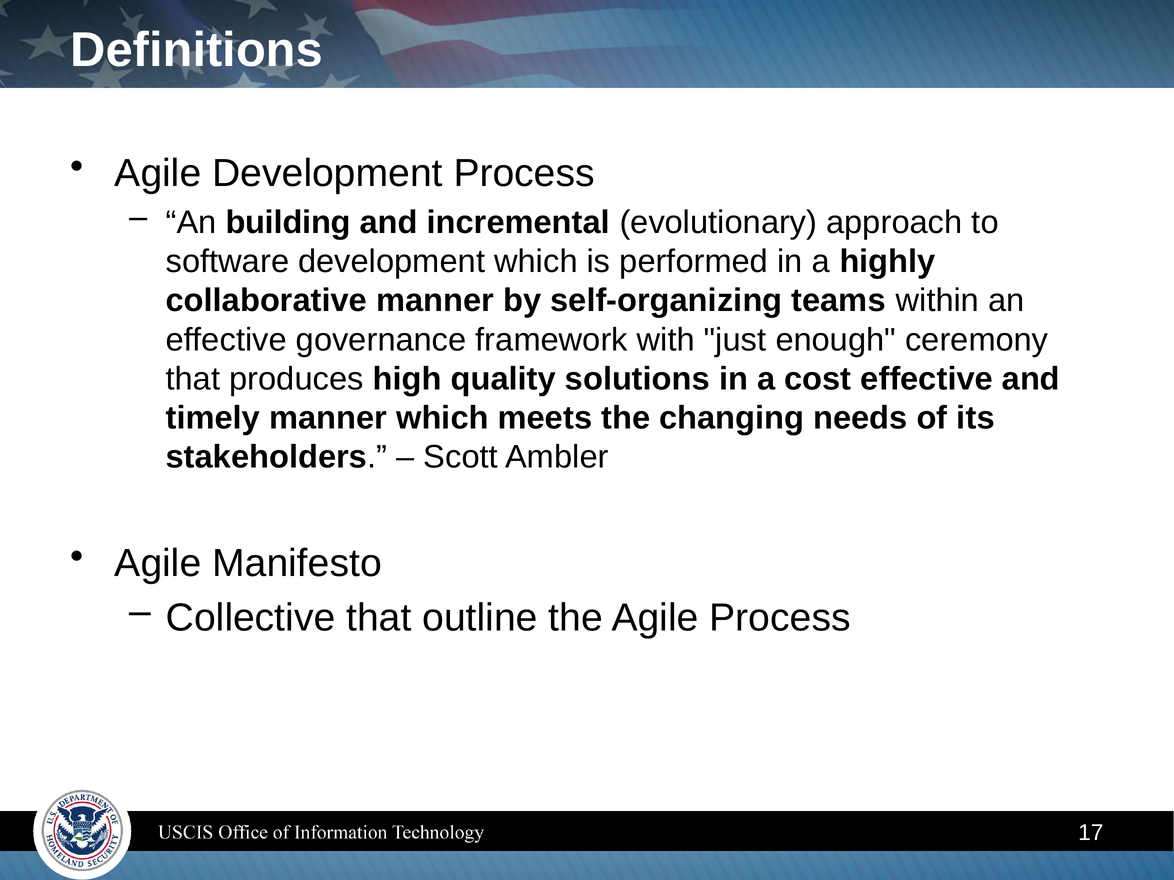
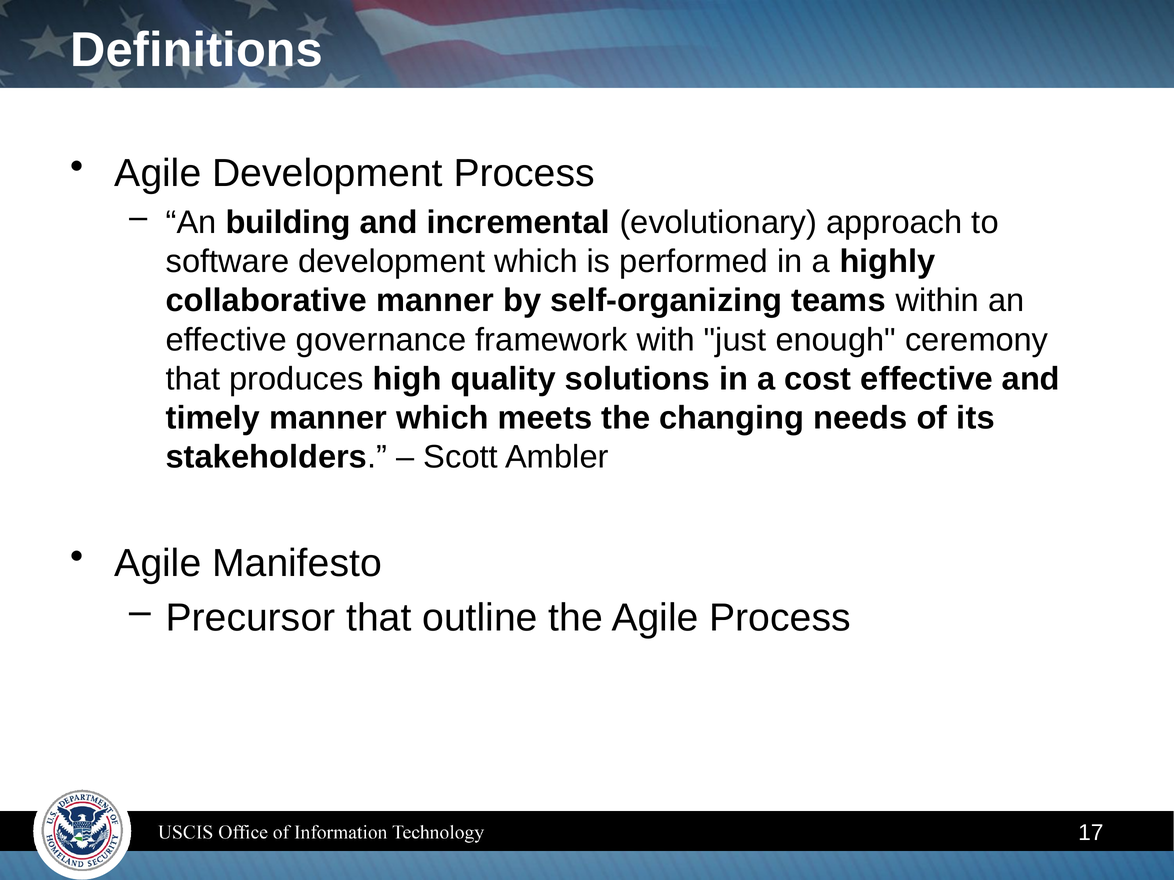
Collective: Collective -> Precursor (251, 618)
